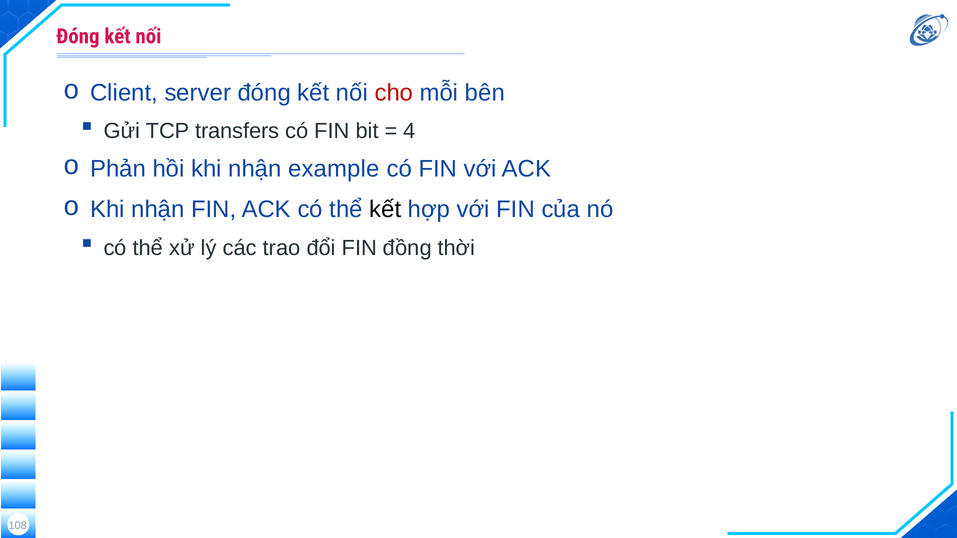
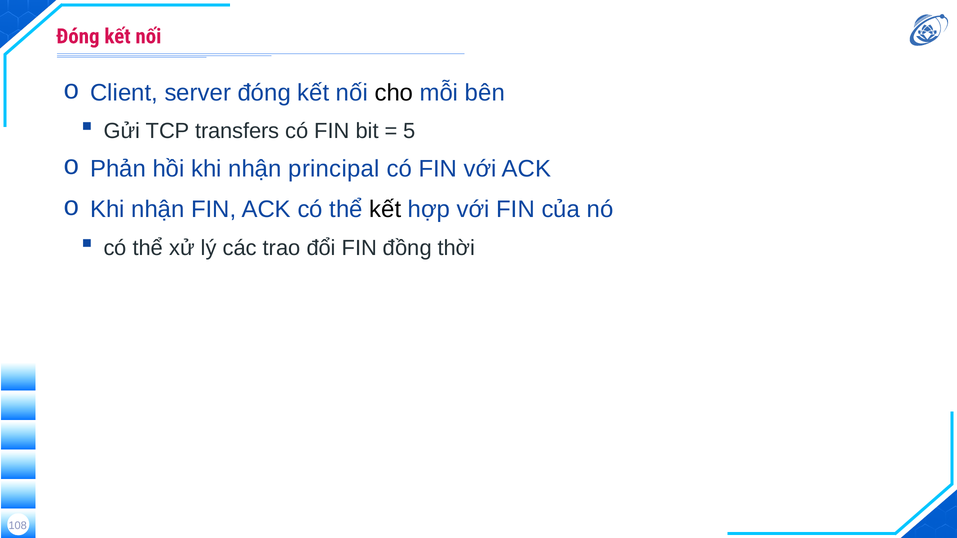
cho colour: red -> black (394, 93)
4: 4 -> 5 (410, 131)
example: example -> principal (334, 169)
